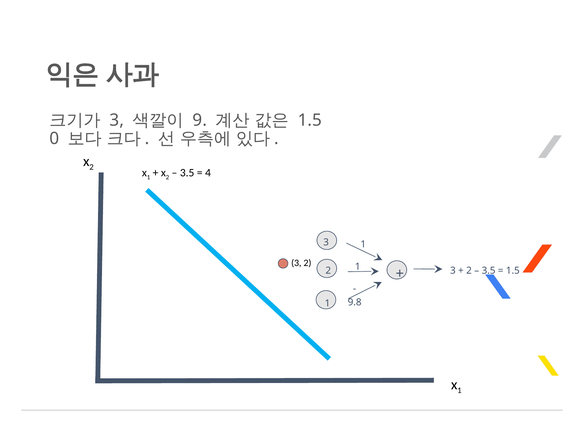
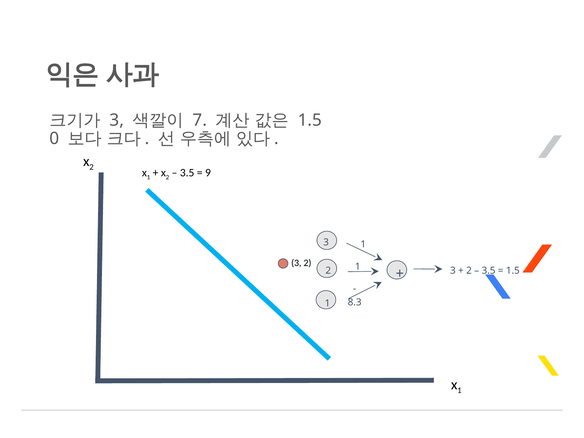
9: 9 -> 7 (200, 120)
4: 4 -> 9 (208, 173)
9.8: 9.8 -> 8.3 (355, 302)
